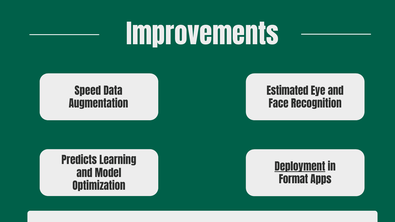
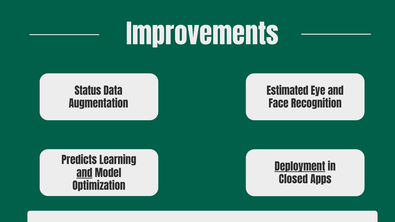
Speed: Speed -> Status (88, 91)
and underline: none -> present (84, 174)
Format: Format -> Closed (293, 180)
